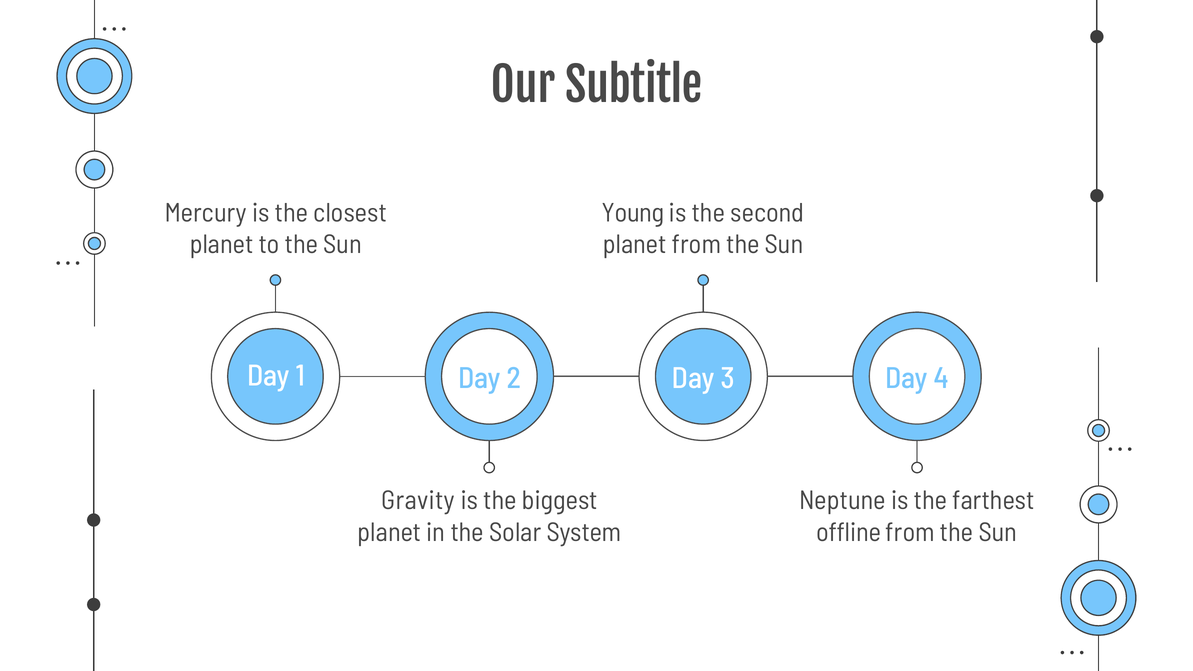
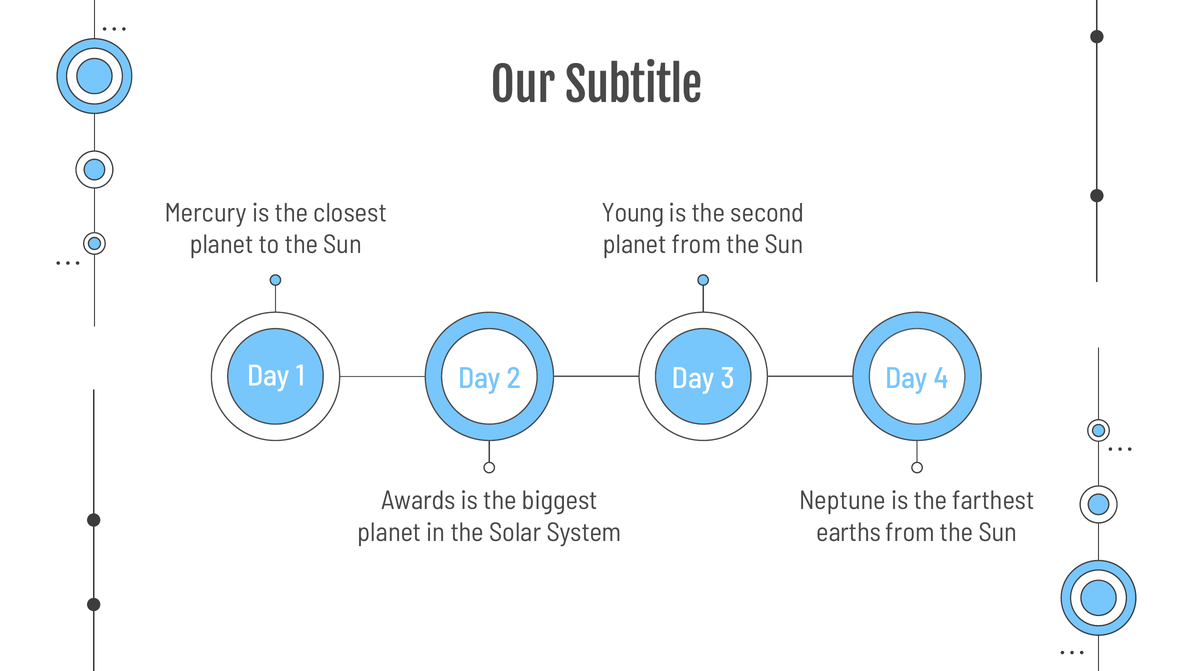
Gravity: Gravity -> Awards (418, 501)
offline: offline -> earths (849, 532)
